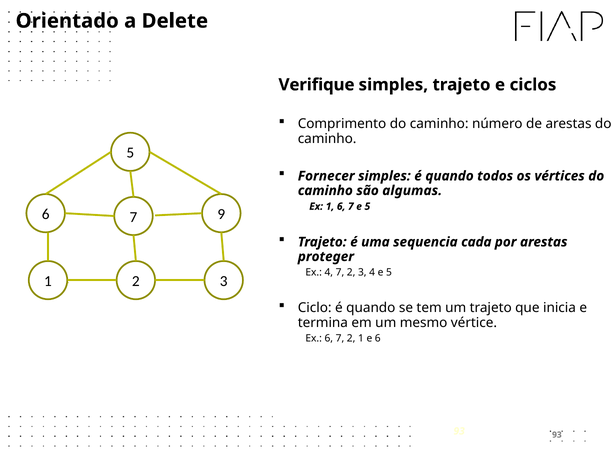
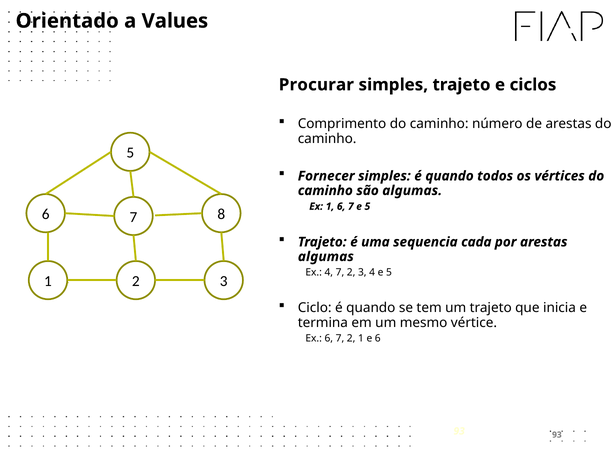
Delete: Delete -> Values (175, 21)
Verifique: Verifique -> Procurar (316, 85)
9: 9 -> 8 (221, 214)
proteger: proteger -> algumas (326, 257)
